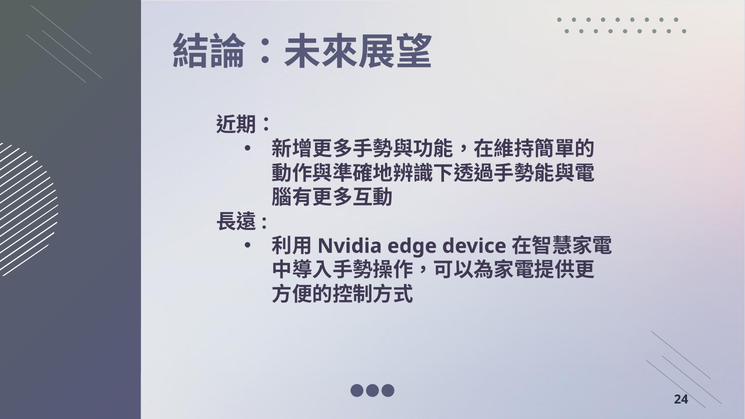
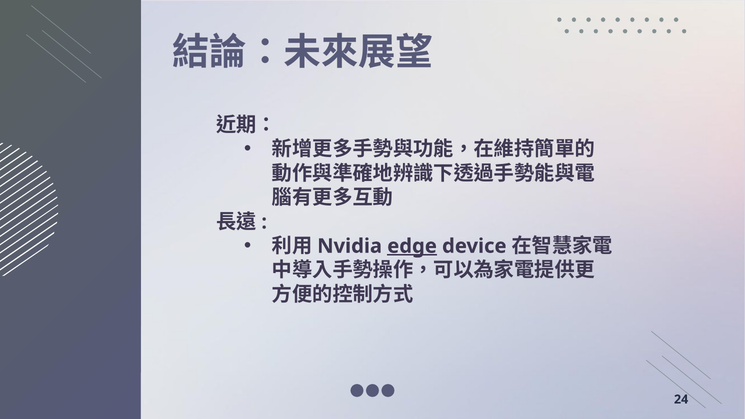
edge underline: none -> present (412, 246)
